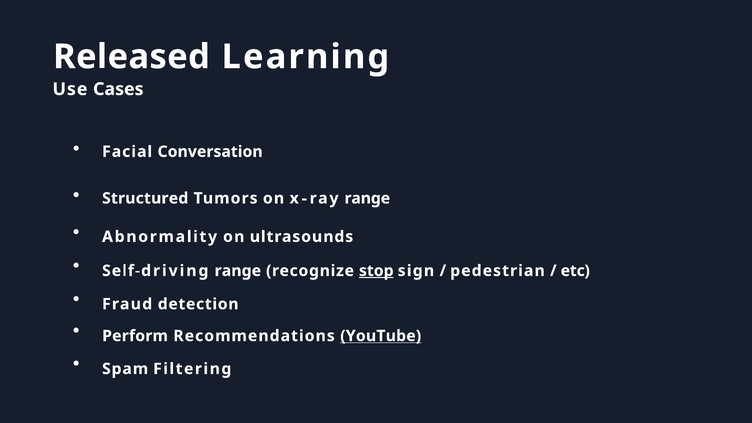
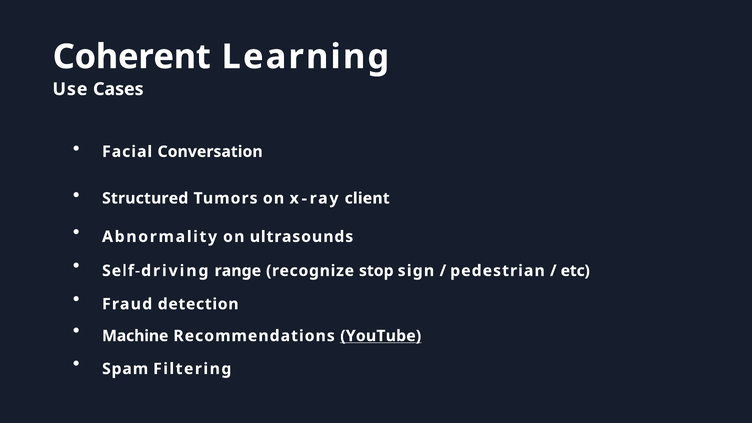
Released: Released -> Coherent (132, 57)
x-ray range: range -> client (367, 198)
stop underline: present -> none (376, 271)
Perform: Perform -> Machine (135, 336)
